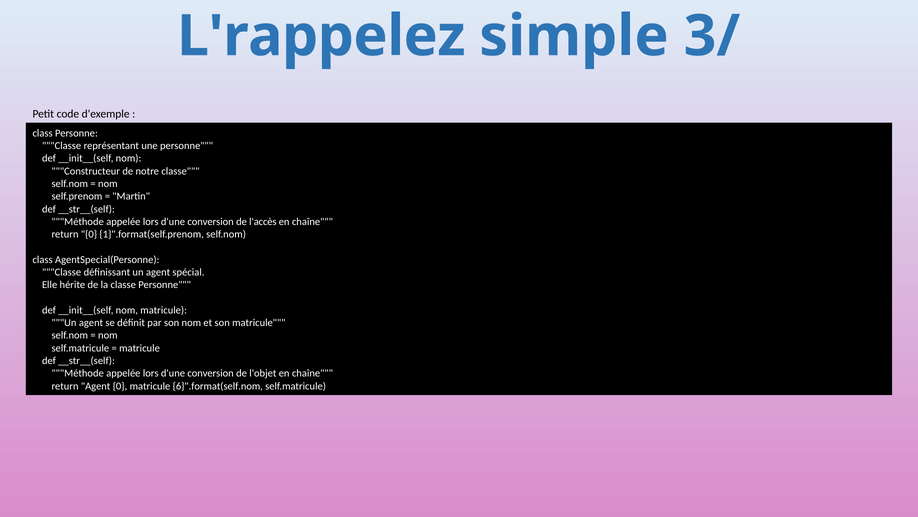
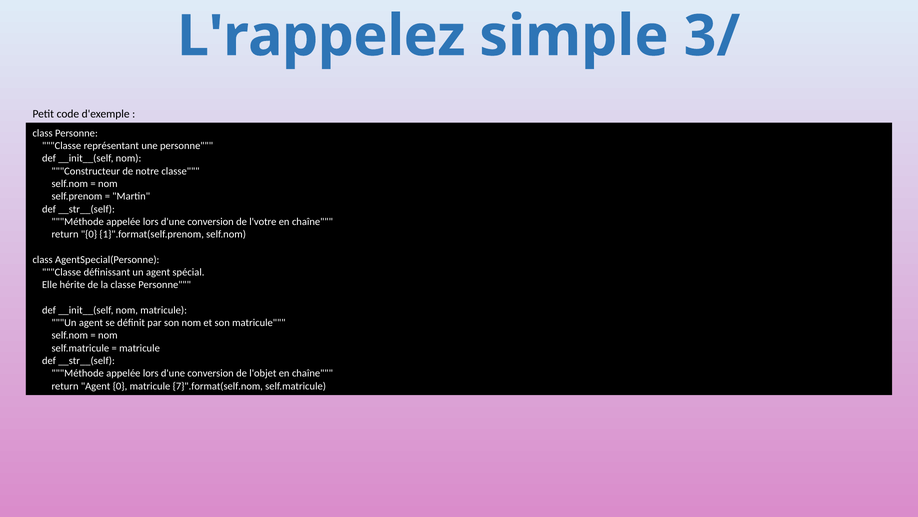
l'accès: l'accès -> l'votre (263, 221)
6}".format(self.nom: 6}".format(self.nom -> 7}".format(self.nom (218, 386)
